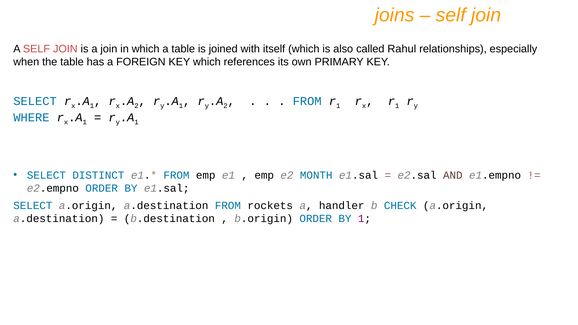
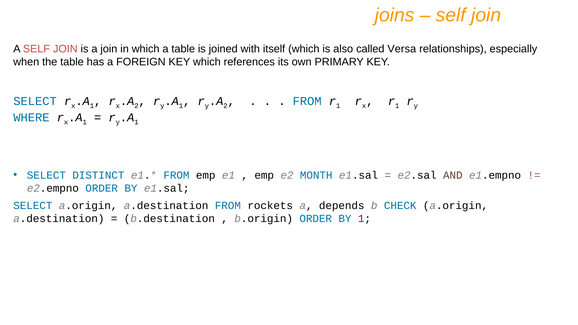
Rahul: Rahul -> Versa (402, 49)
handler: handler -> depends (342, 206)
